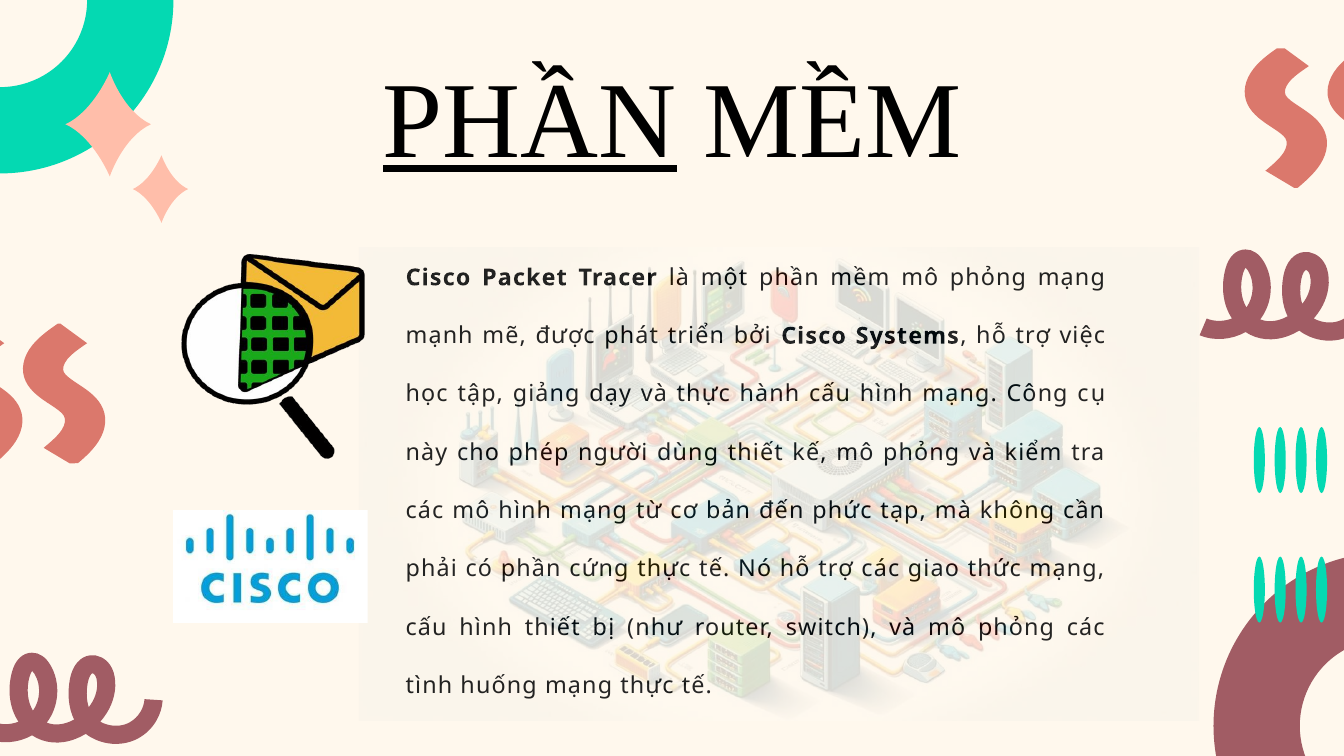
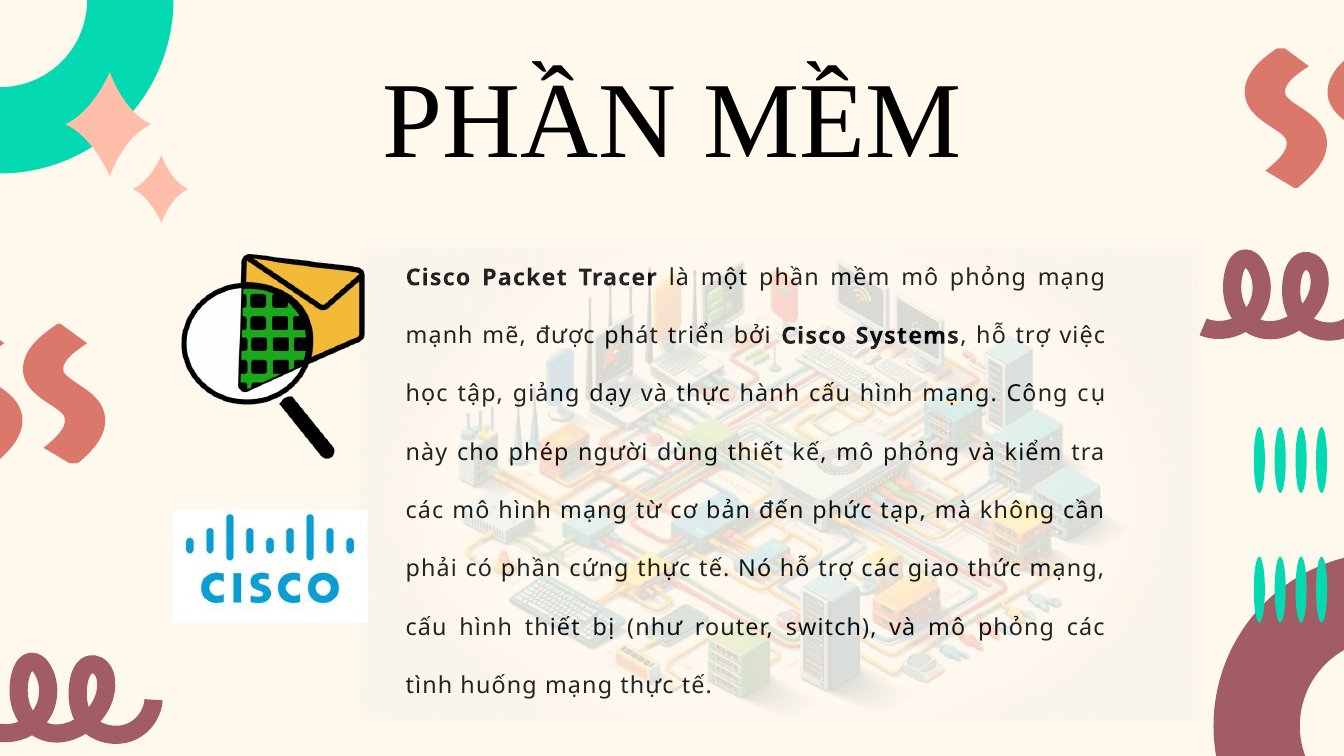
PHẦN underline: present -> none (530, 122)
